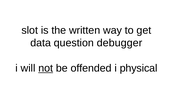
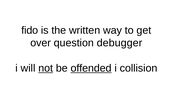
slot: slot -> fido (30, 30)
data: data -> over (41, 43)
offended underline: none -> present (91, 68)
physical: physical -> collision (139, 68)
